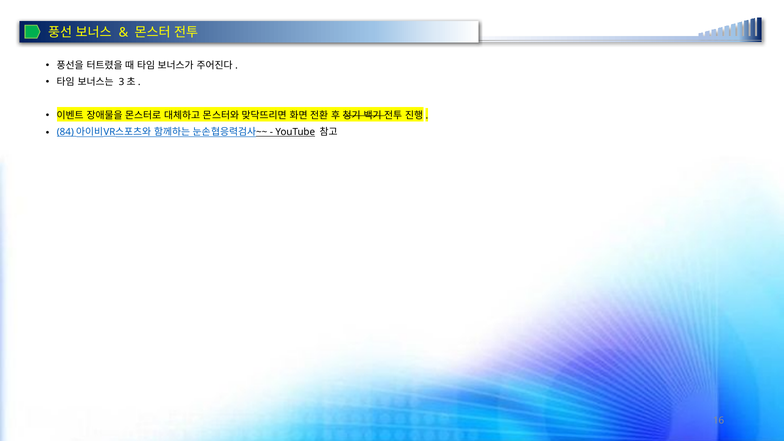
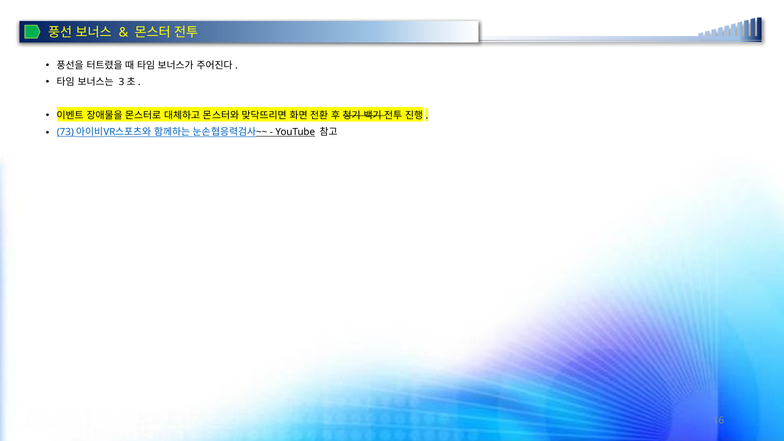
84: 84 -> 73 (65, 132)
